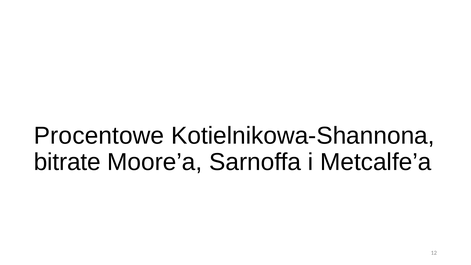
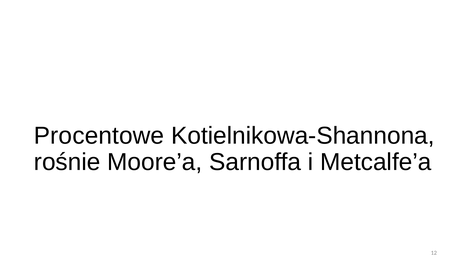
bitrate: bitrate -> rośnie (67, 162)
